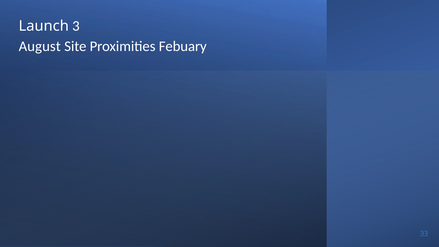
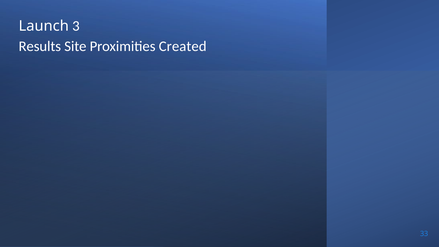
August: August -> Results (40, 46)
Febuary: Febuary -> Created (183, 46)
